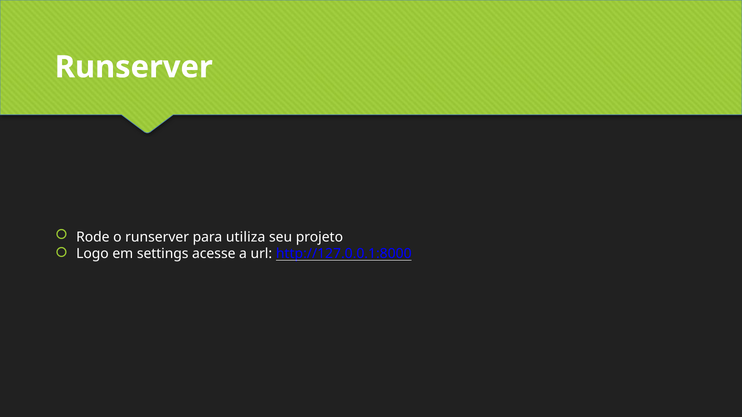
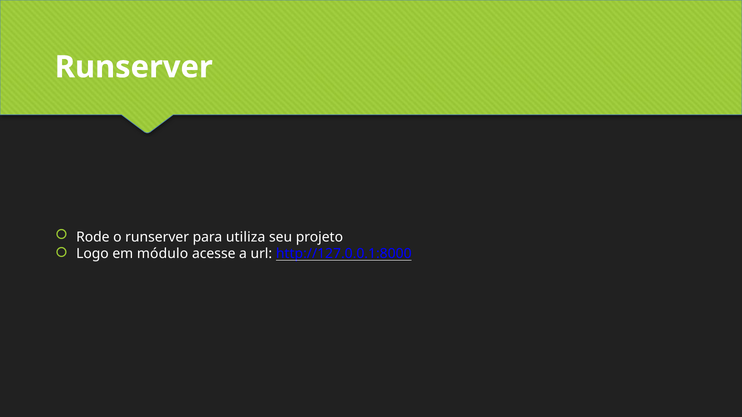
settings: settings -> módulo (163, 254)
